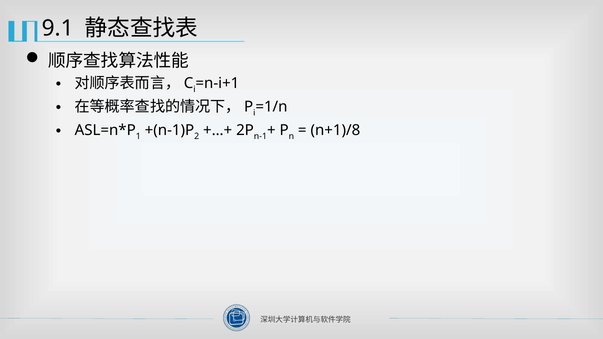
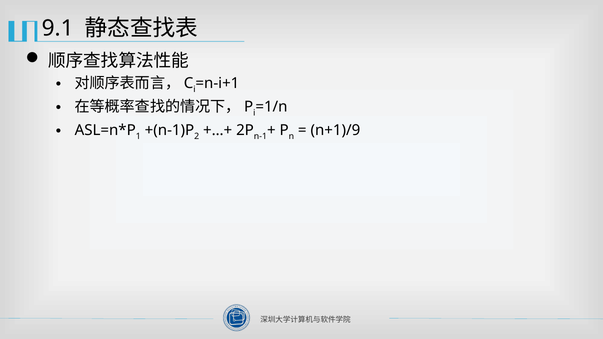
n+1)/8: n+1)/8 -> n+1)/9 (335, 131)
